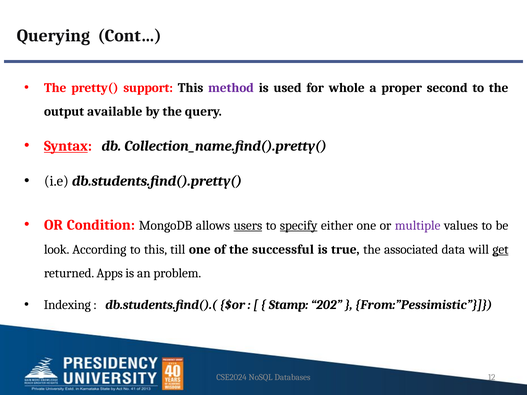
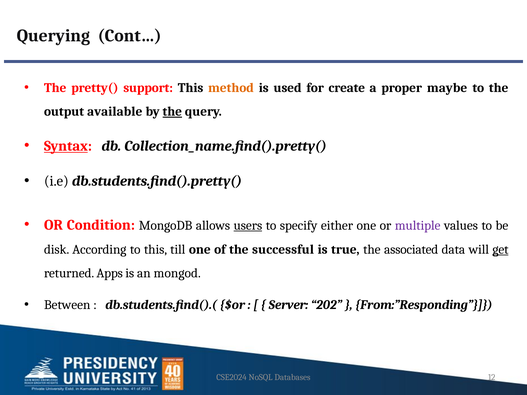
method colour: purple -> orange (231, 88)
whole: whole -> create (347, 88)
second: second -> maybe (447, 88)
the underline: none -> present (172, 112)
specify underline: present -> none (299, 226)
look: look -> disk (57, 250)
problem: problem -> mongod (177, 273)
Indexing: Indexing -> Between (67, 305)
Stamp: Stamp -> Server (288, 305)
From:”Pessimistic: From:”Pessimistic -> From:”Responding (424, 305)
